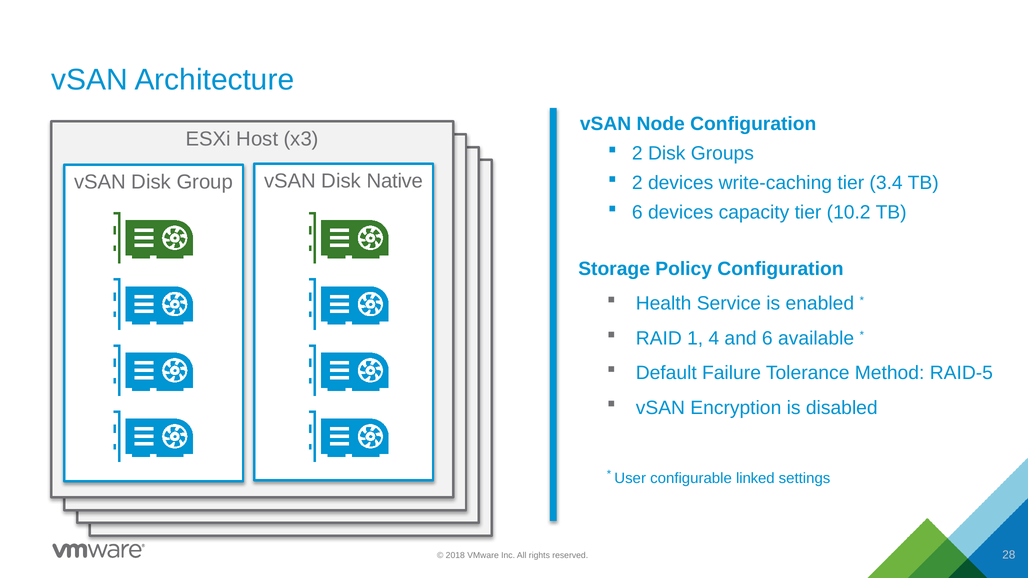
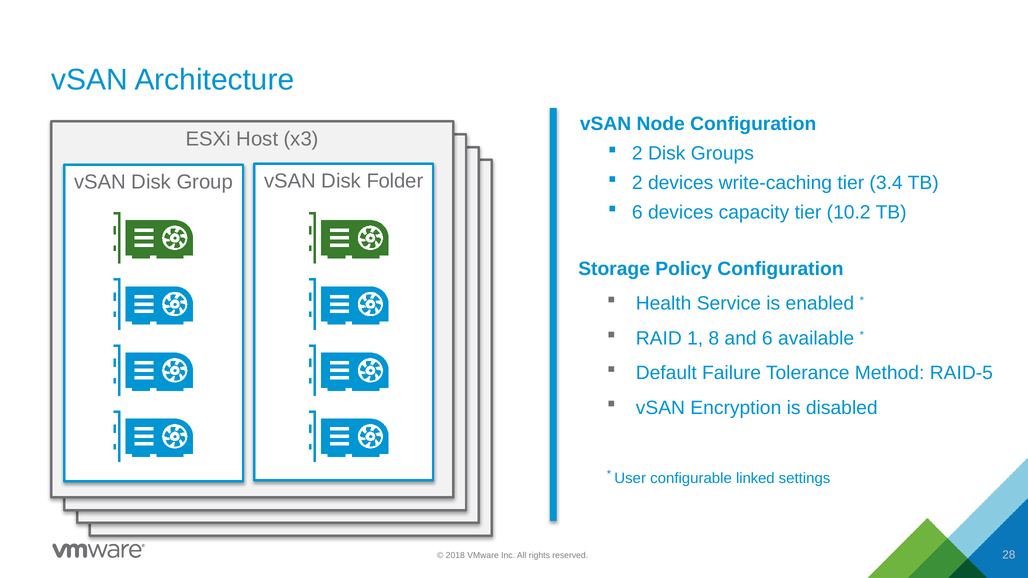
Native: Native -> Folder (395, 181)
4: 4 -> 8 (714, 339)
